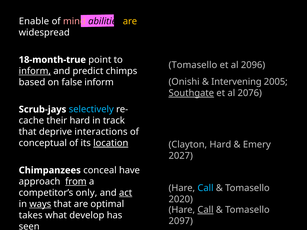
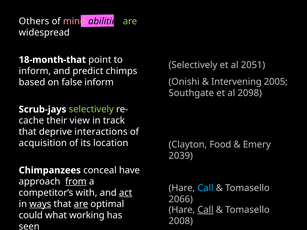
Enable: Enable -> Others (34, 21)
are colour: yellow -> light green (130, 21)
18-month-true: 18-month-true -> 18-month-that (52, 60)
Tomasello: Tomasello -> Selectively (193, 65)
2096: 2096 -> 2051 (253, 65)
inform underline: present -> none (35, 71)
Southgate underline: present -> none (191, 93)
2076: 2076 -> 2098 (250, 93)
selectively colour: light blue -> light green (91, 110)
their hard: hard -> view (80, 121)
conceptual: conceptual -> acquisition (43, 143)
location underline: present -> none (111, 143)
Clayton Hard: Hard -> Food (220, 145)
2027: 2027 -> 2039 (181, 156)
only: only -> with (87, 193)
2020: 2020 -> 2066 (181, 200)
are underline: none -> present (81, 204)
takes: takes -> could (31, 215)
develop: develop -> working (87, 215)
2097: 2097 -> 2008 (181, 221)
